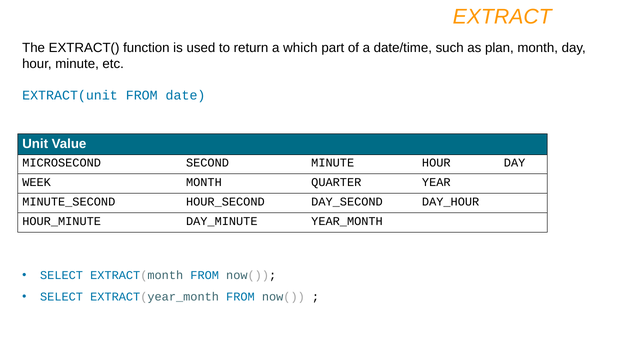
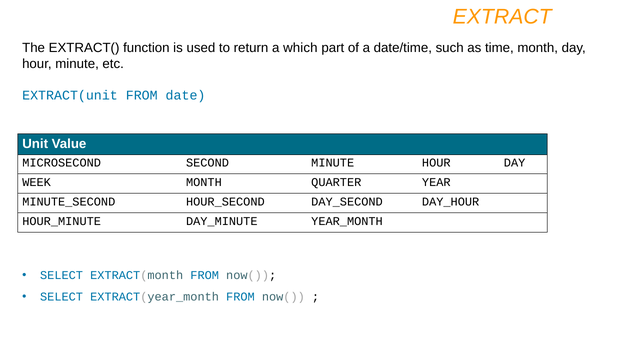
plan: plan -> time (499, 48)
